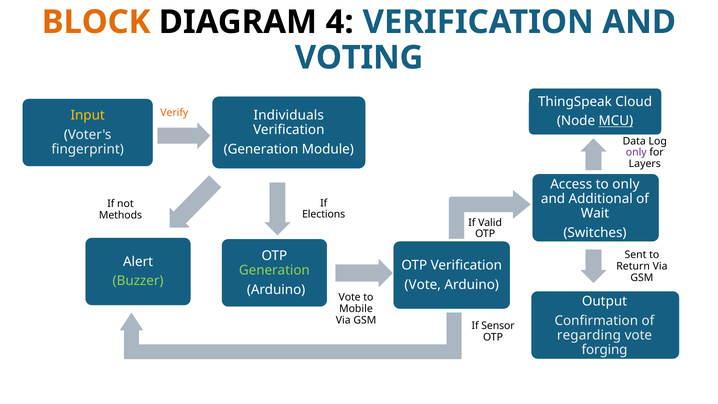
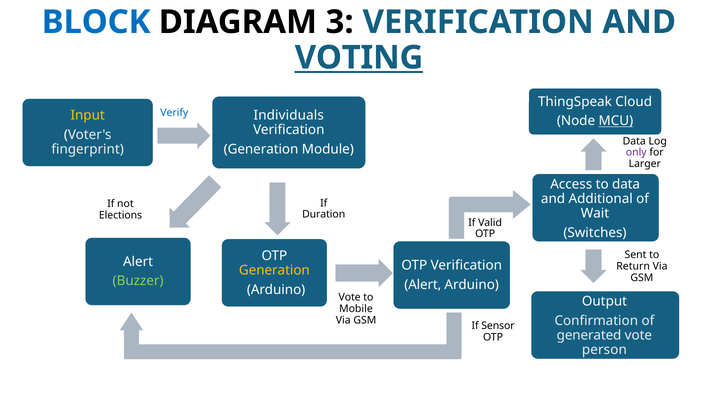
BLOCK colour: orange -> blue (96, 22)
4: 4 -> 3 (340, 22)
VOTING underline: none -> present (359, 58)
Verify colour: orange -> blue (174, 113)
Layers: Layers -> Larger (645, 164)
to only: only -> data (626, 184)
Elections: Elections -> Duration (324, 214)
Methods: Methods -> Elections (121, 215)
Generation colour: light green -> yellow (274, 270)
Vote: Vote -> Alert (423, 285)
regarding: regarding -> generated (589, 335)
forging: forging -> person (604, 350)
